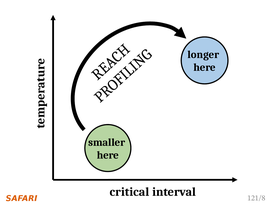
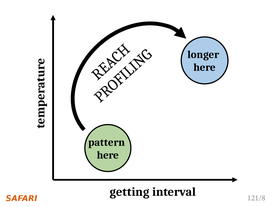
smaller: smaller -> pattern (107, 142)
critical: critical -> getting (130, 191)
